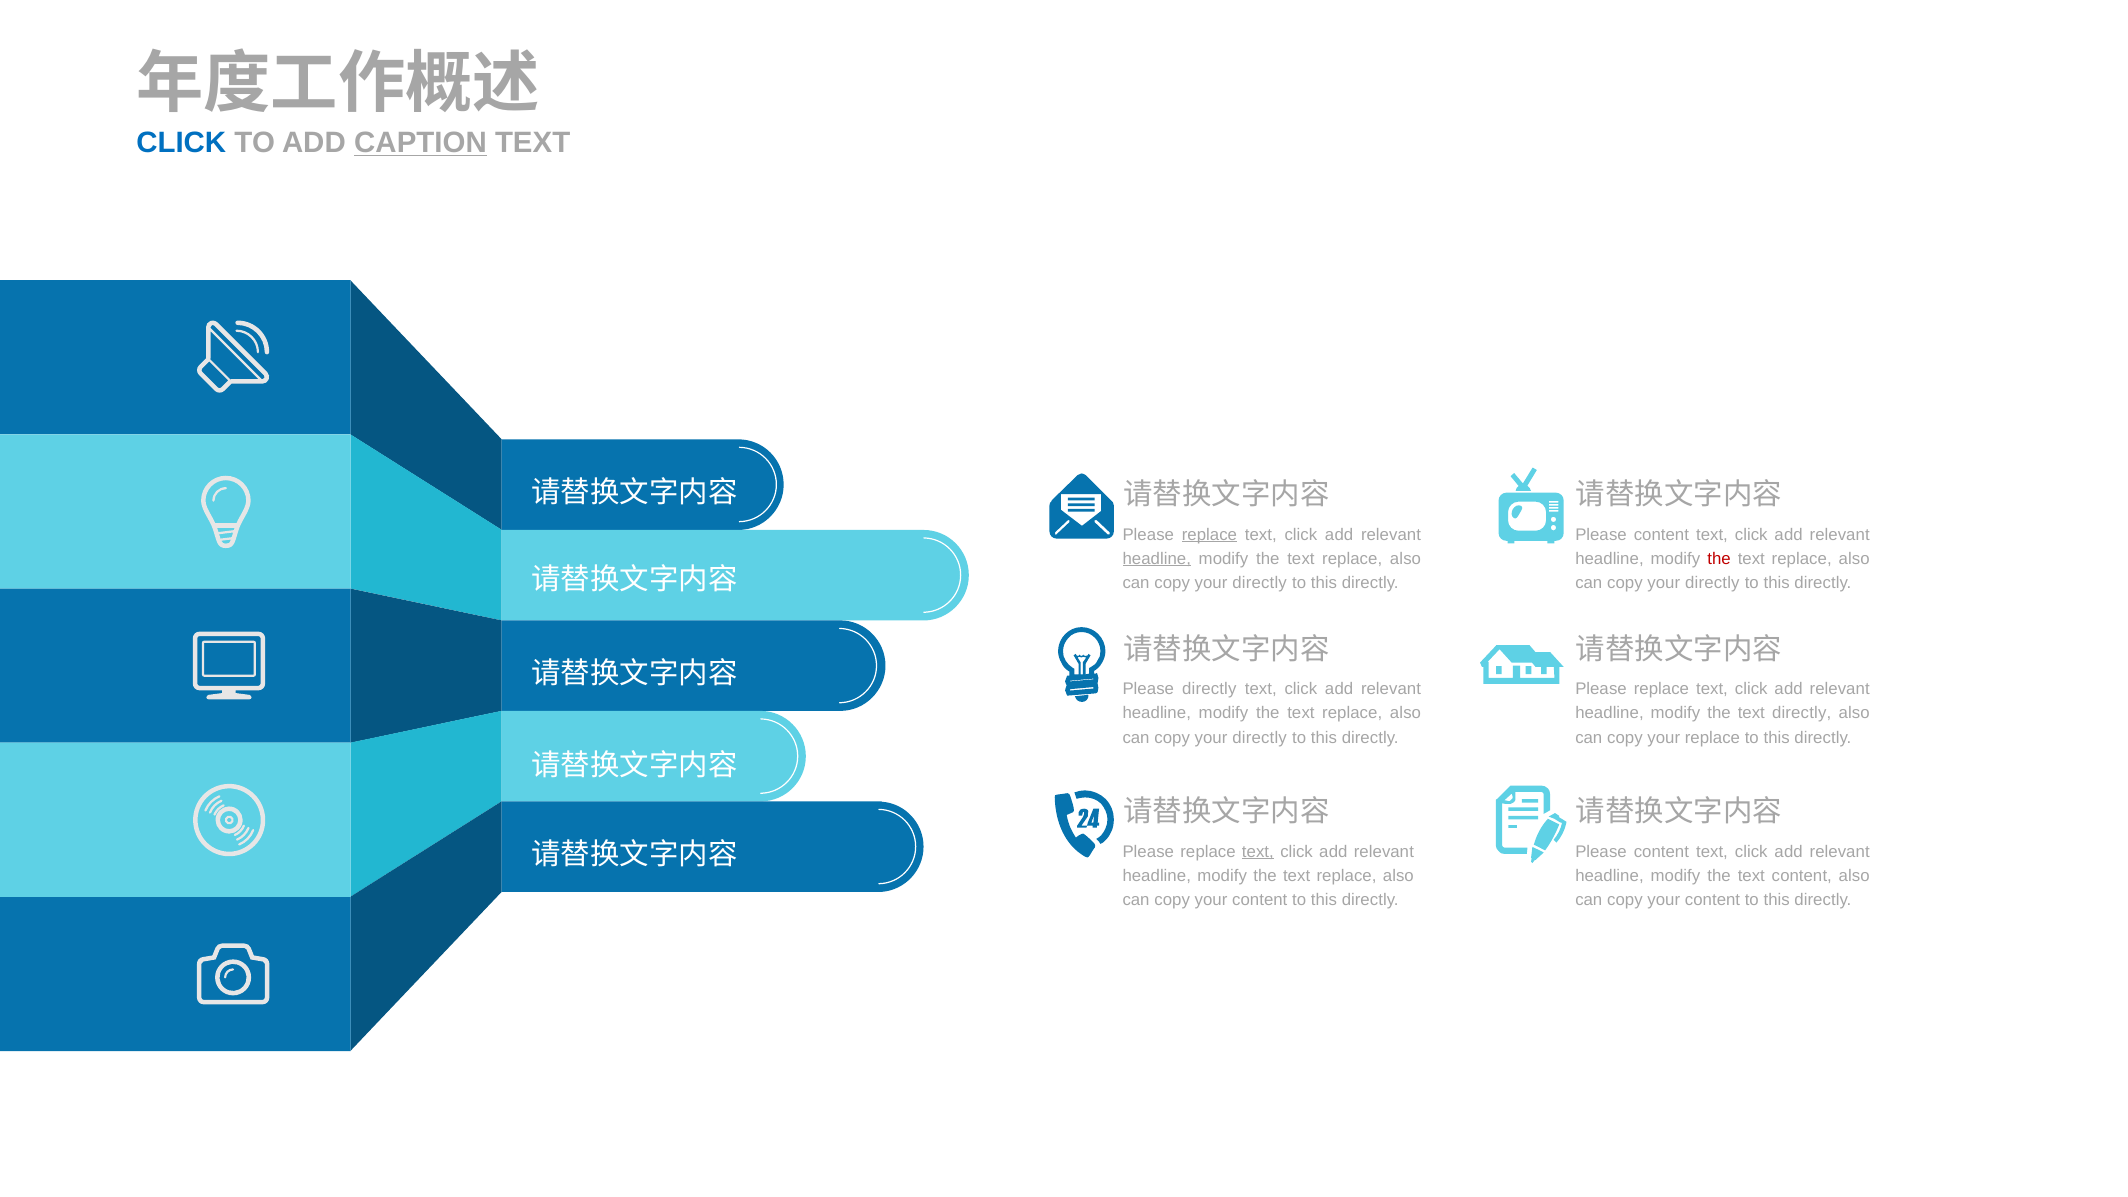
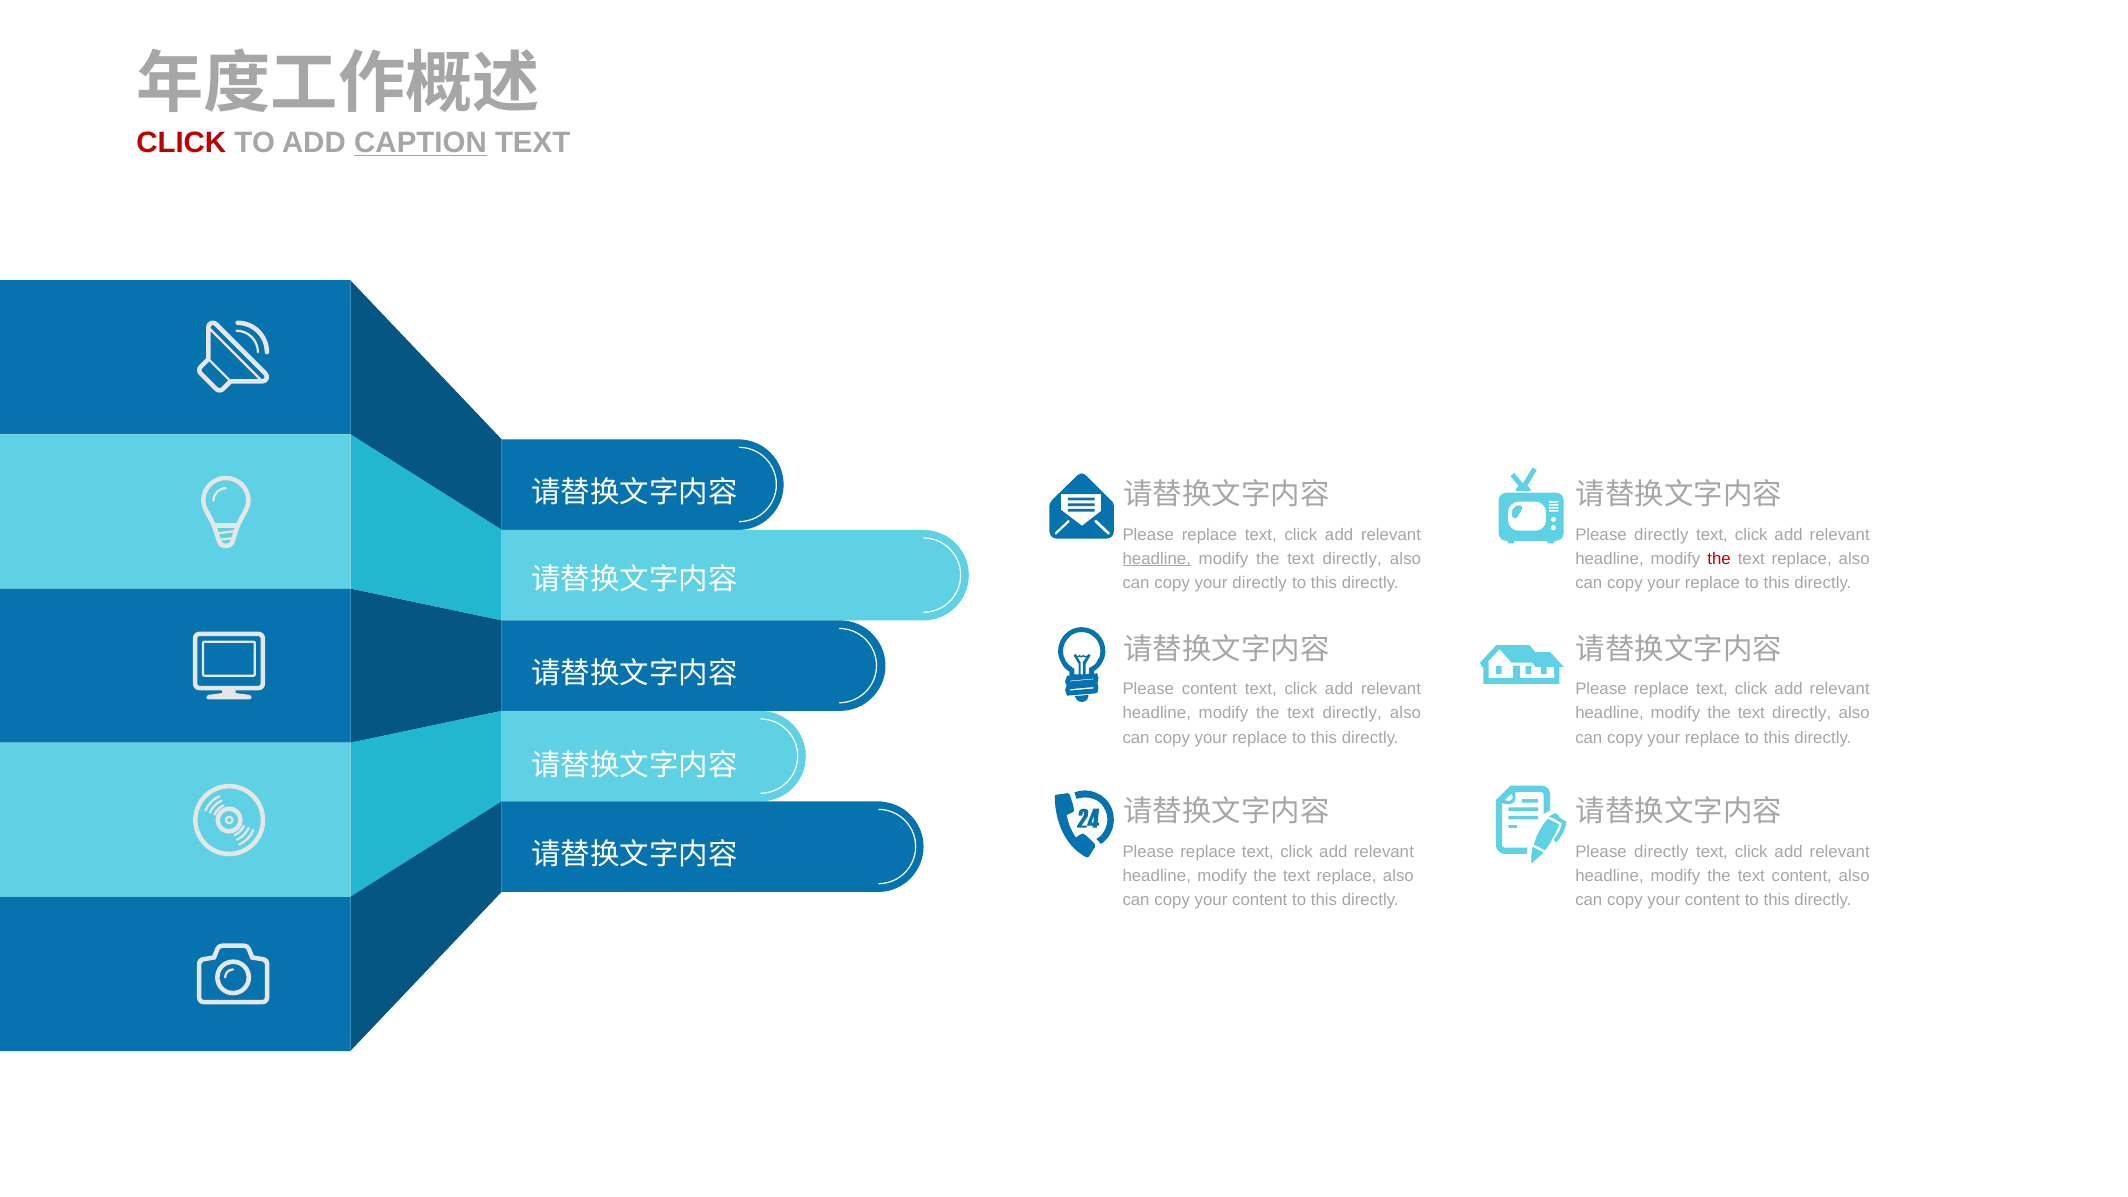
CLICK colour: blue -> red (181, 143)
replace underline: present -> none (1209, 535)
content: content -> directly (1661, 535)
replace: replace -> directly (1352, 559)
directly: directly -> replace (1712, 583)
Please directly: directly -> content (1209, 689)
replace: replace -> directly (1352, 713)
directly: directly -> replace (1260, 737)
text underline: present -> none (1258, 851)
content: content -> directly (1661, 851)
